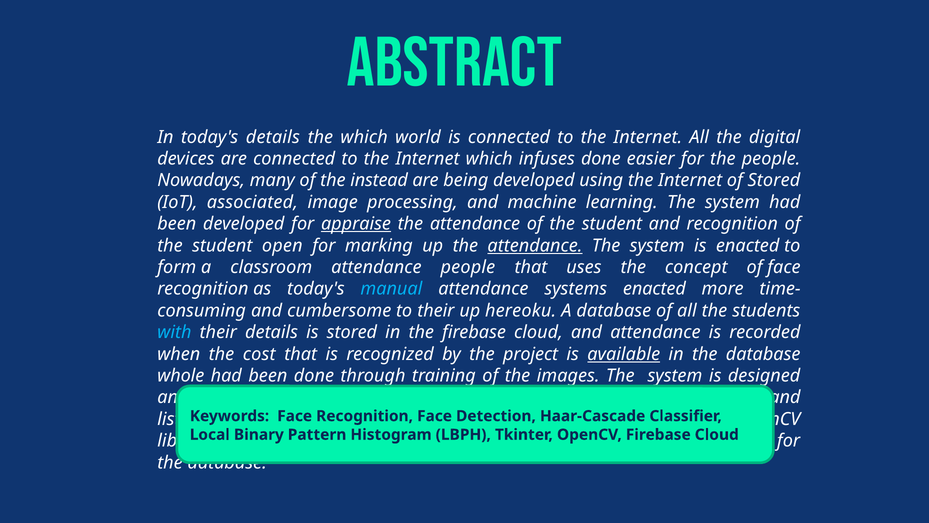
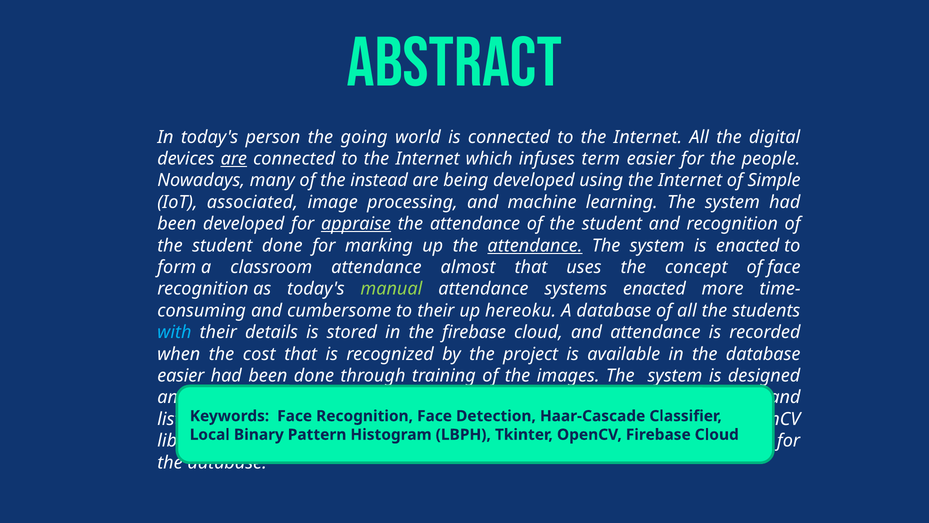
today's details: details -> person (273, 137)
the which: which -> going (364, 137)
are underline: none -> present (234, 159)
infuses done: done -> term (601, 159)
of Stored: Stored -> Simple (774, 180)
student open: open -> done (282, 245)
attendance people: people -> almost (468, 267)
manual colour: light blue -> light green (391, 289)
available underline: present -> none (624, 354)
whole: whole -> easier (181, 376)
